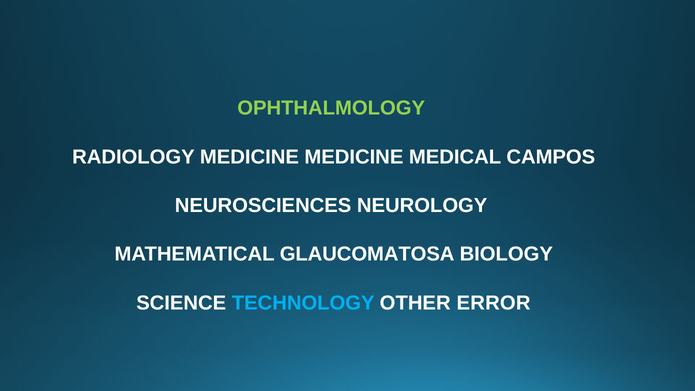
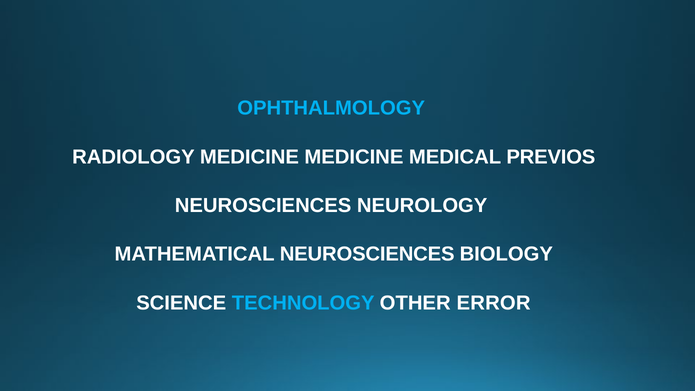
OPHTHALMOLOGY colour: light green -> light blue (331, 108)
CAMPOS: CAMPOS -> PREVIOS (551, 157)
MATHEMATICAL GLAUCOMATOSA: GLAUCOMATOSA -> NEUROSCIENCES (367, 254)
